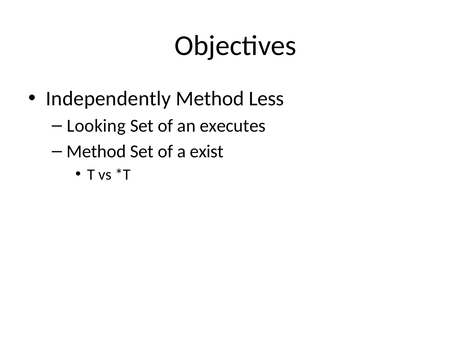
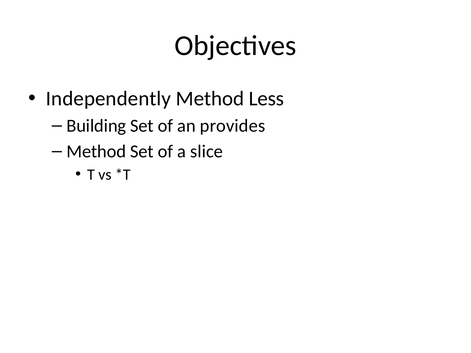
Looking: Looking -> Building (96, 126)
executes: executes -> provides (233, 126)
exist: exist -> slice (207, 151)
